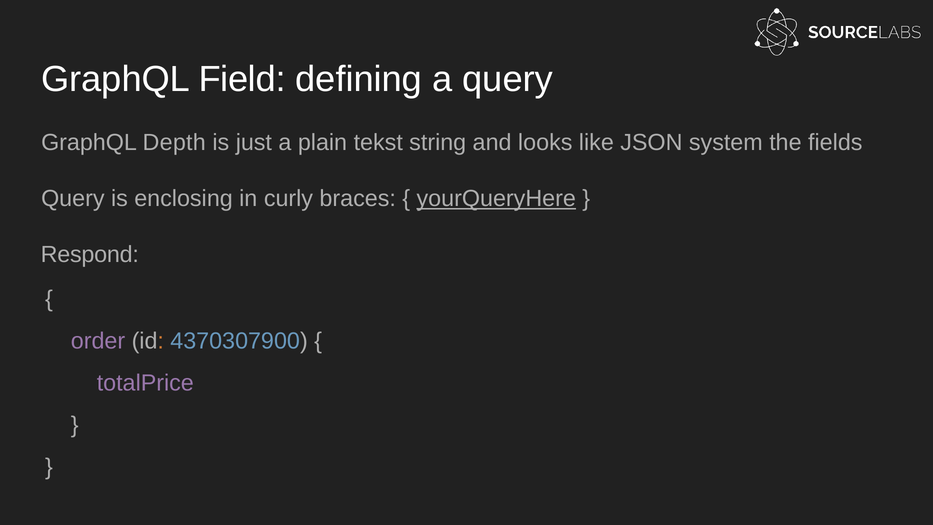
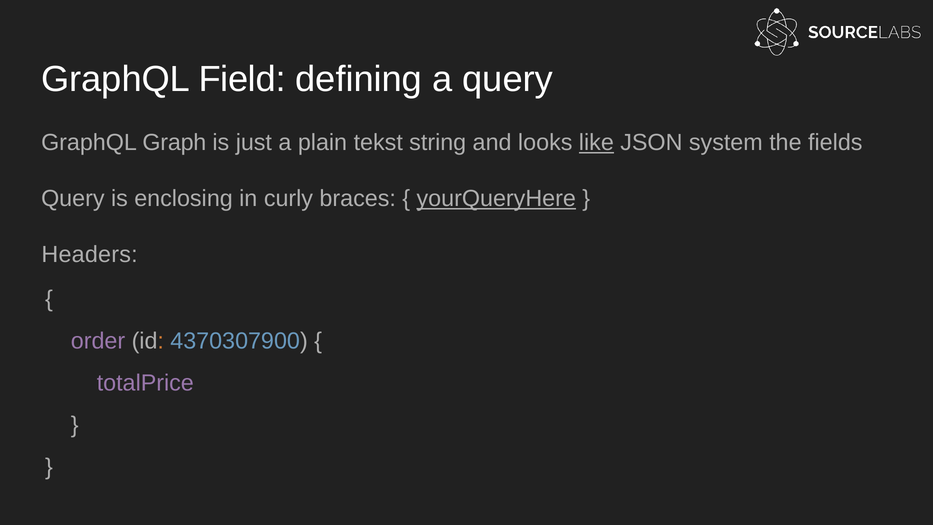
Depth: Depth -> Graph (174, 143)
like underline: none -> present (596, 143)
Respond: Respond -> Headers (90, 254)
